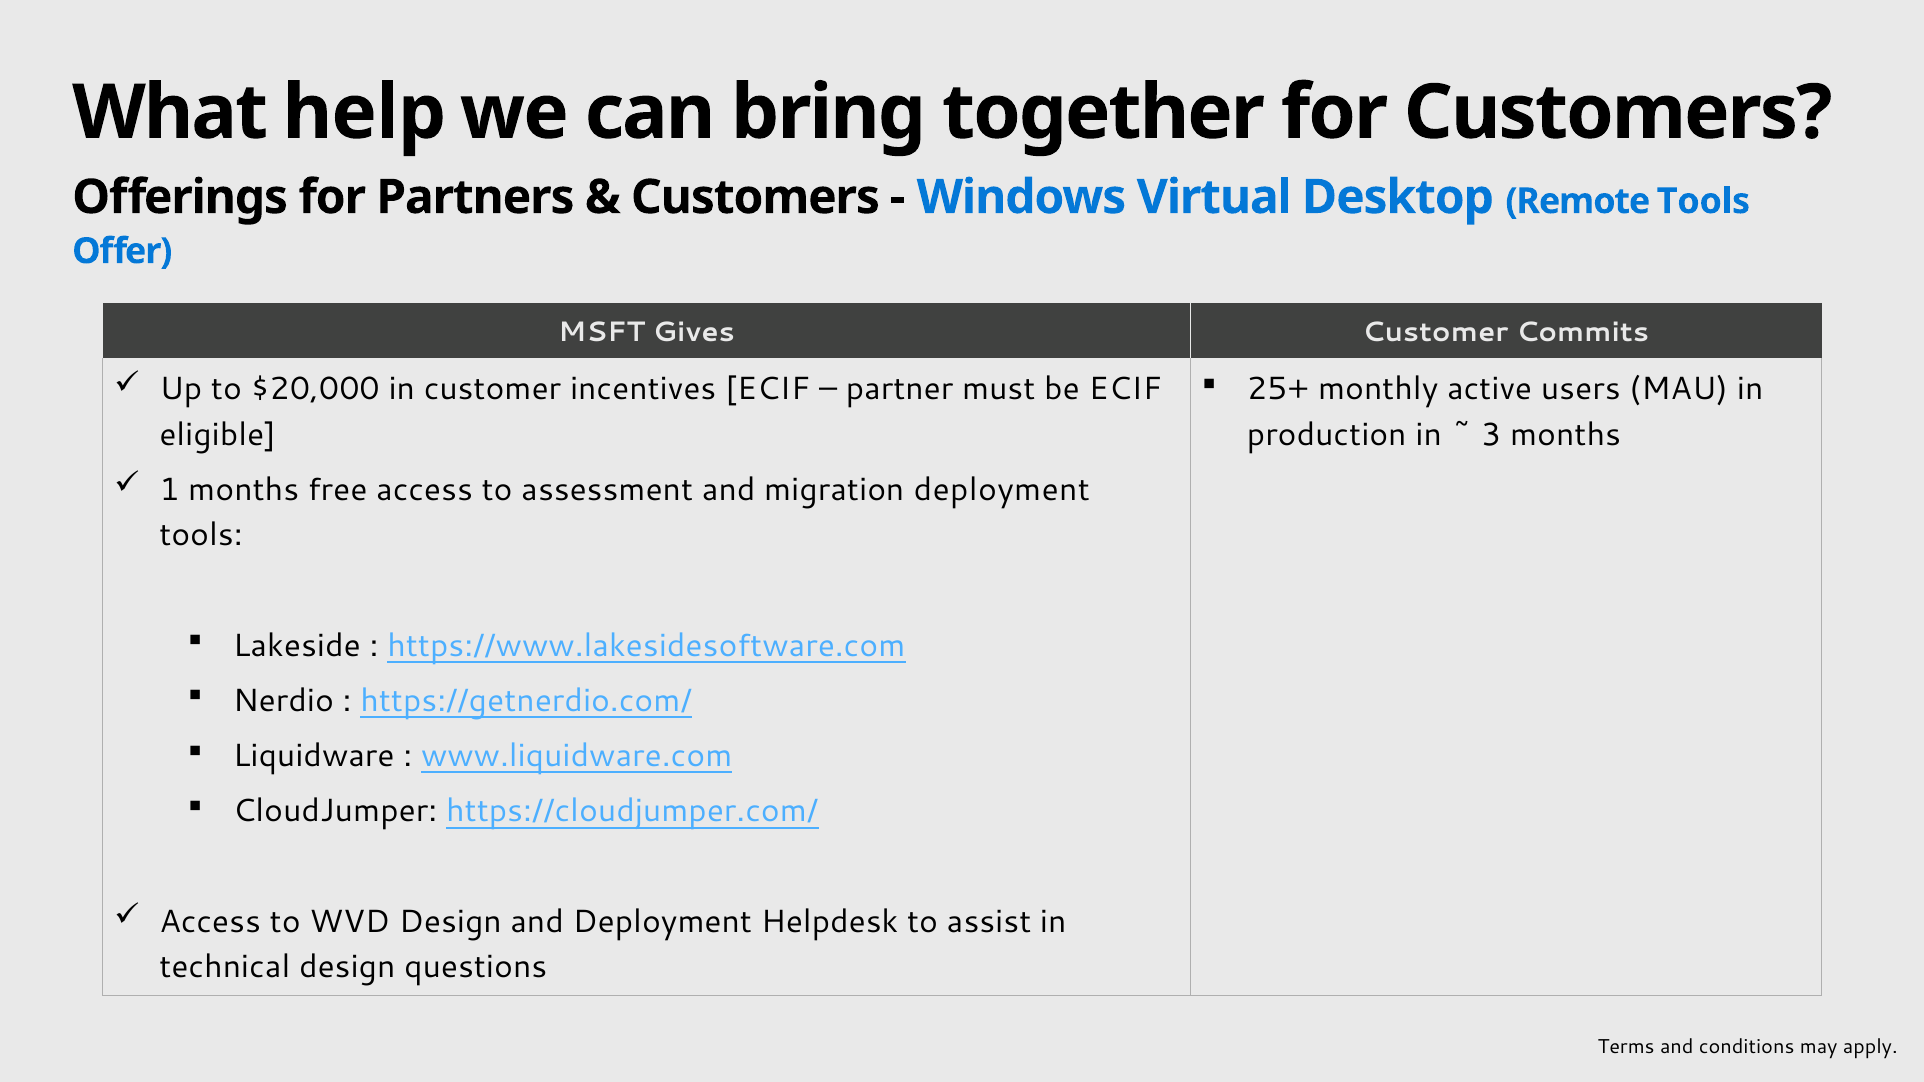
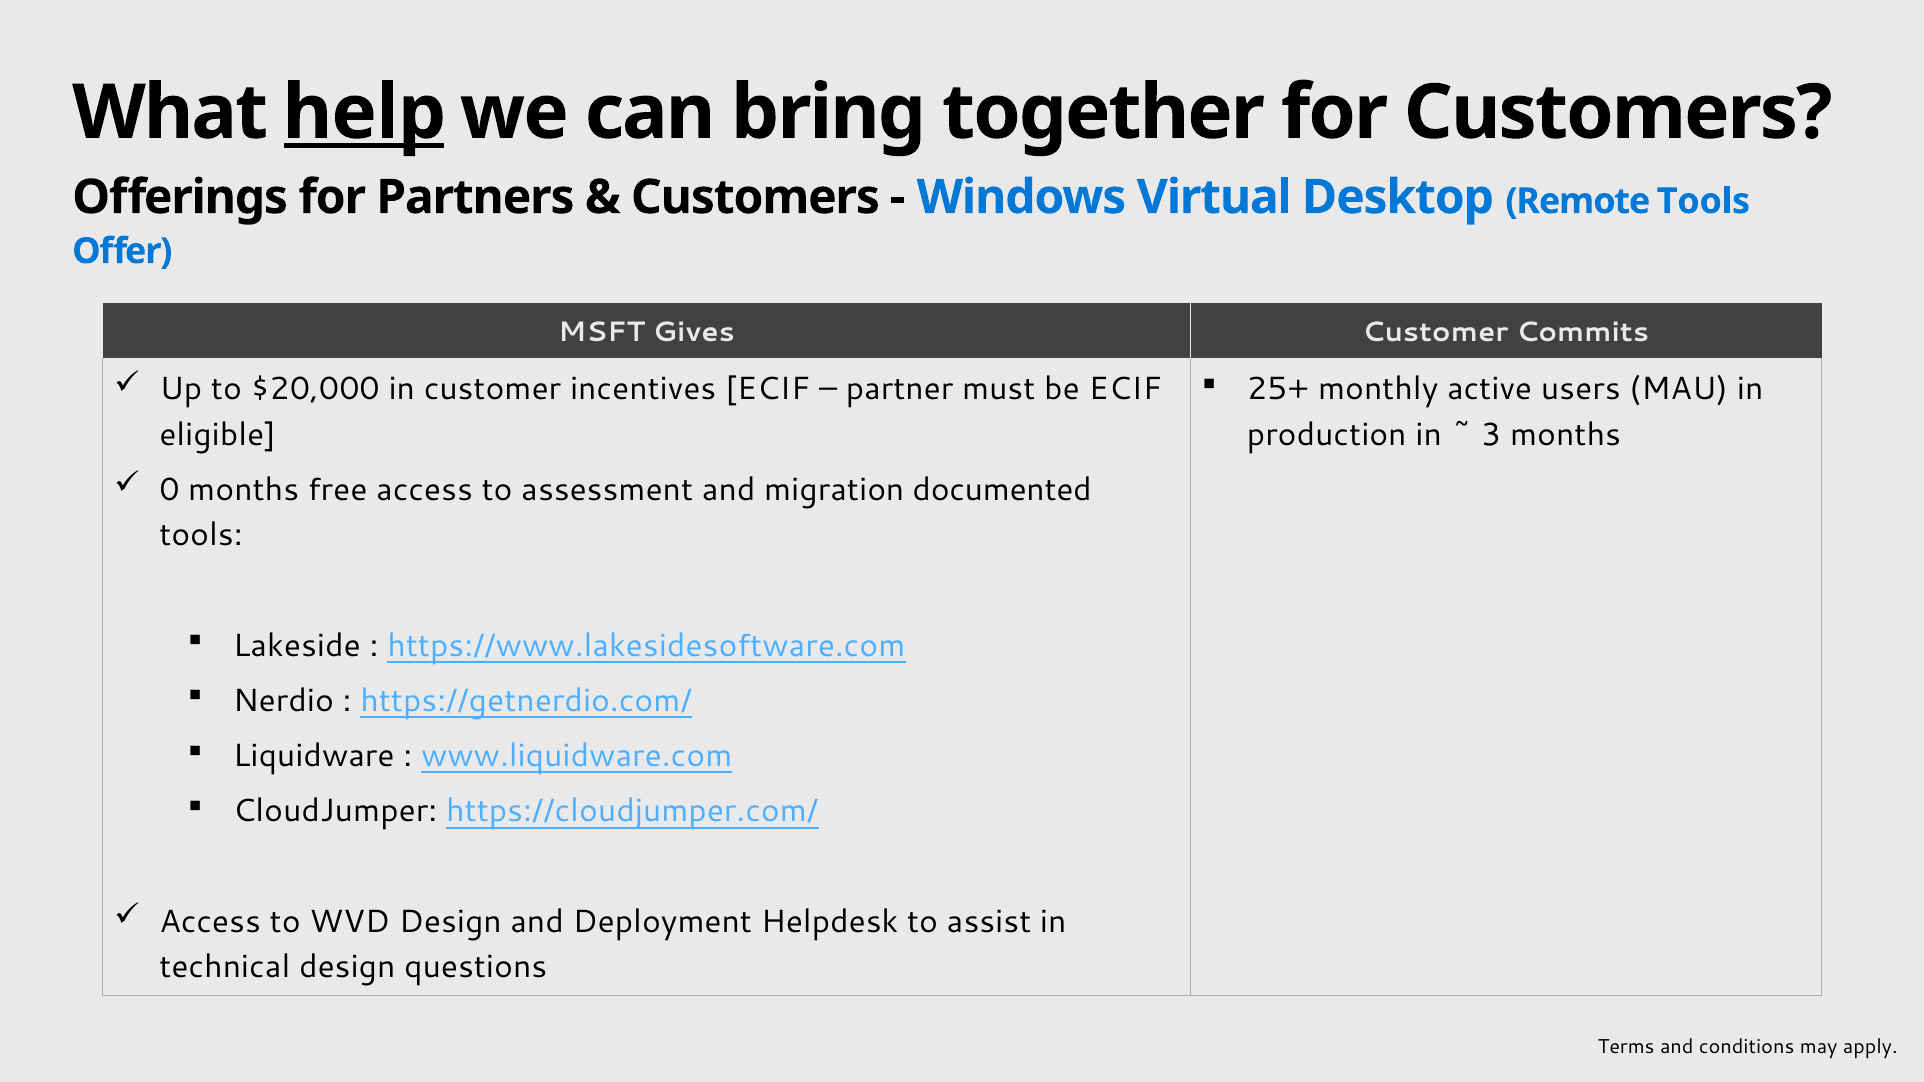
help underline: none -> present (364, 113)
1: 1 -> 0 (170, 490)
migration deployment: deployment -> documented (1002, 490)
